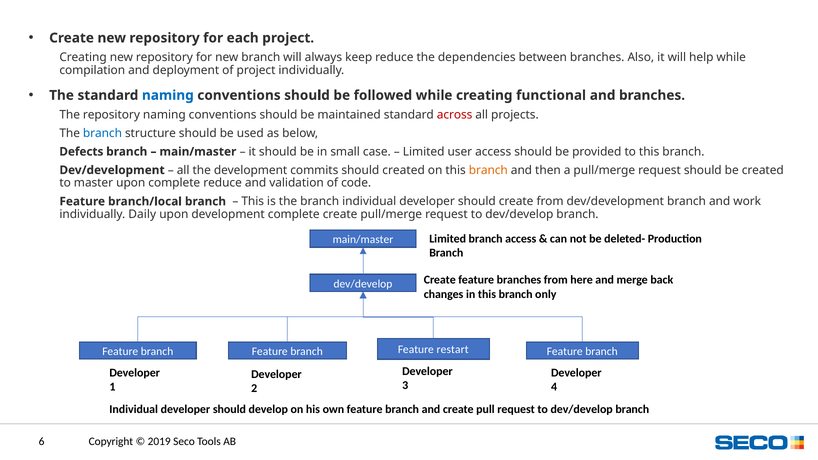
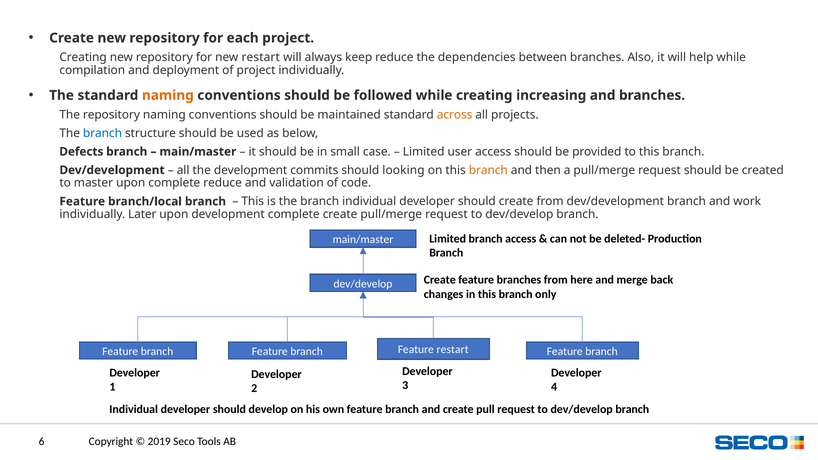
new branch: branch -> restart (261, 57)
naming colour: blue -> orange (168, 95)
functional: functional -> increasing (551, 95)
across colour: red -> orange (455, 115)
should created: created -> looking (403, 170)
Daily: Daily -> Later (142, 214)
